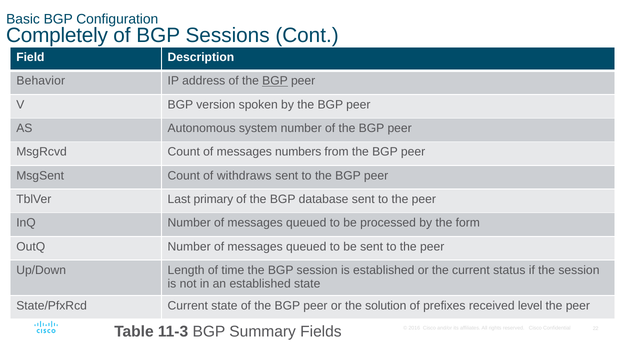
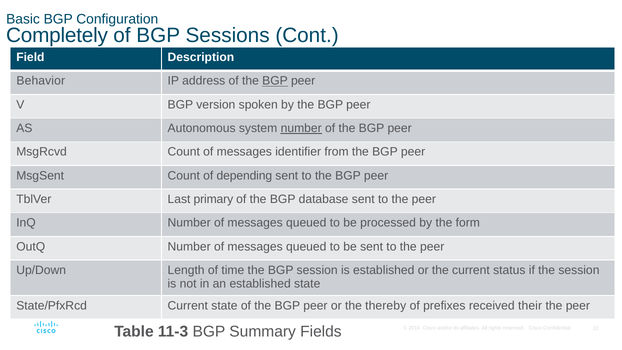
number underline: none -> present (301, 128)
numbers: numbers -> identifier (298, 152)
withdraws: withdraws -> depending (244, 176)
solution: solution -> thereby (386, 305)
level: level -> their (530, 305)
